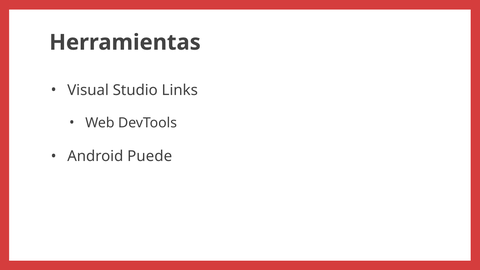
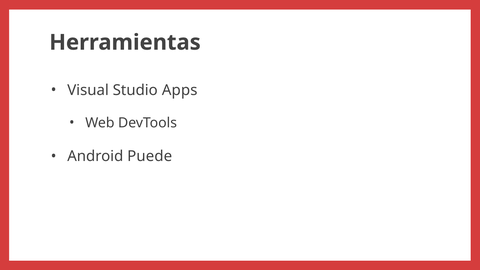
Links: Links -> Apps (180, 90)
